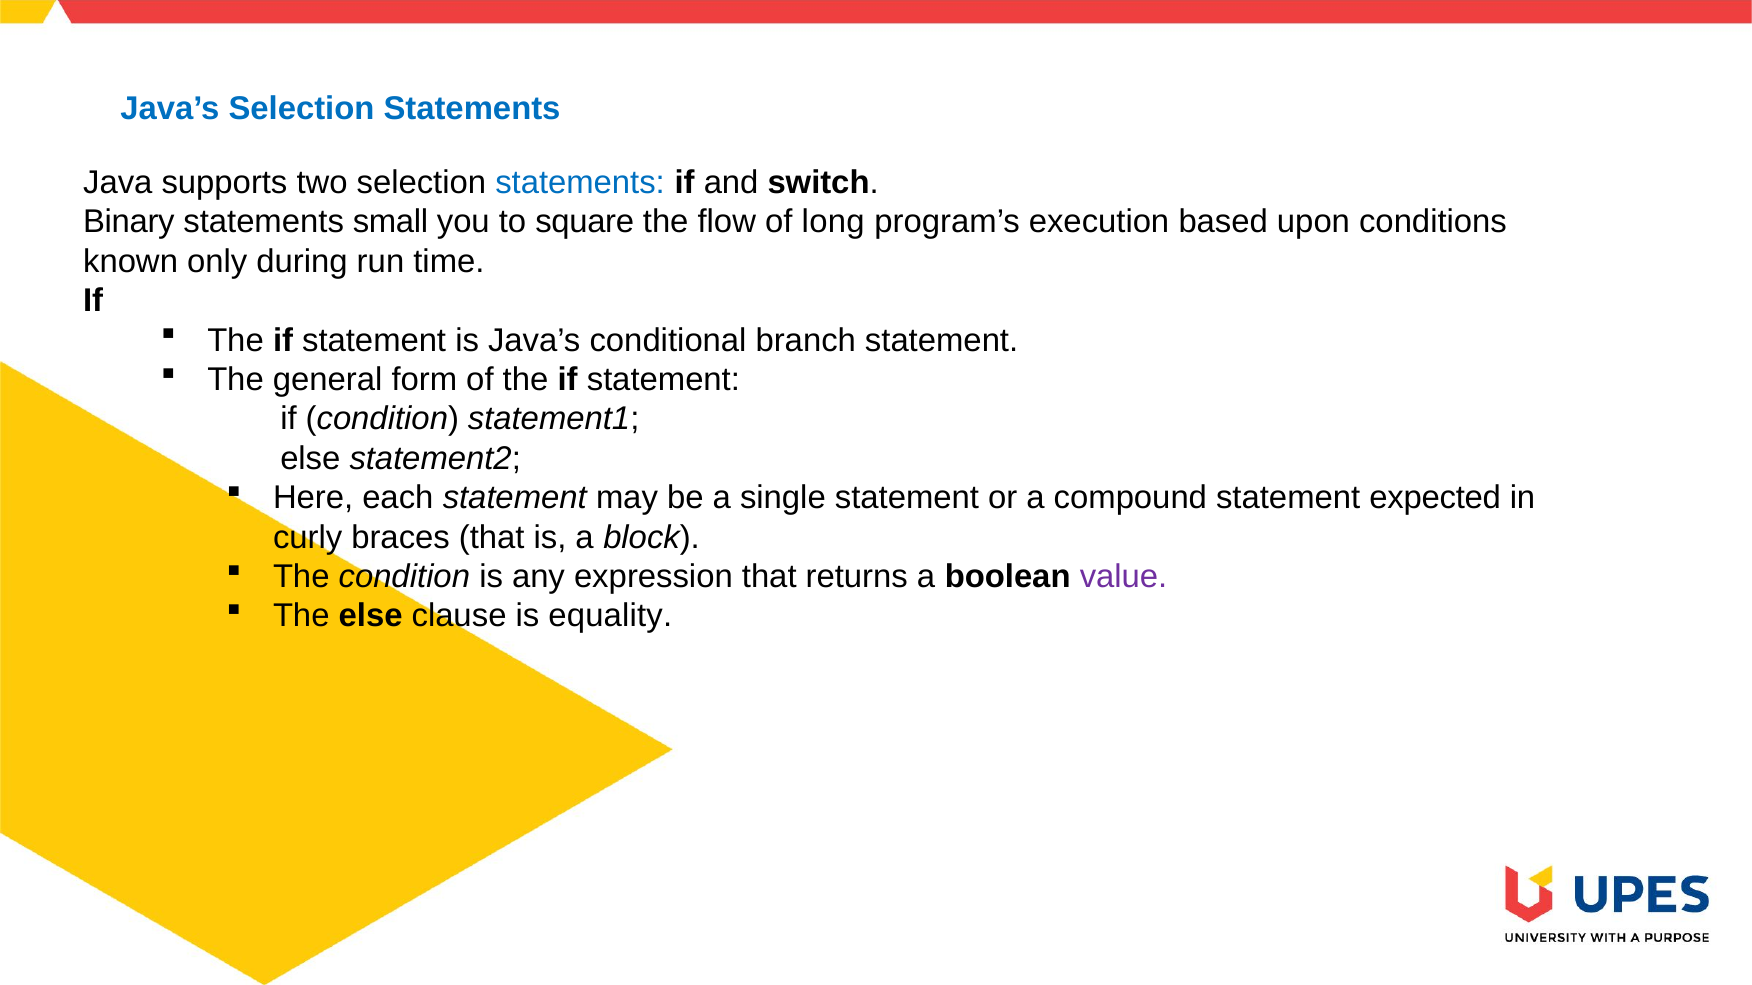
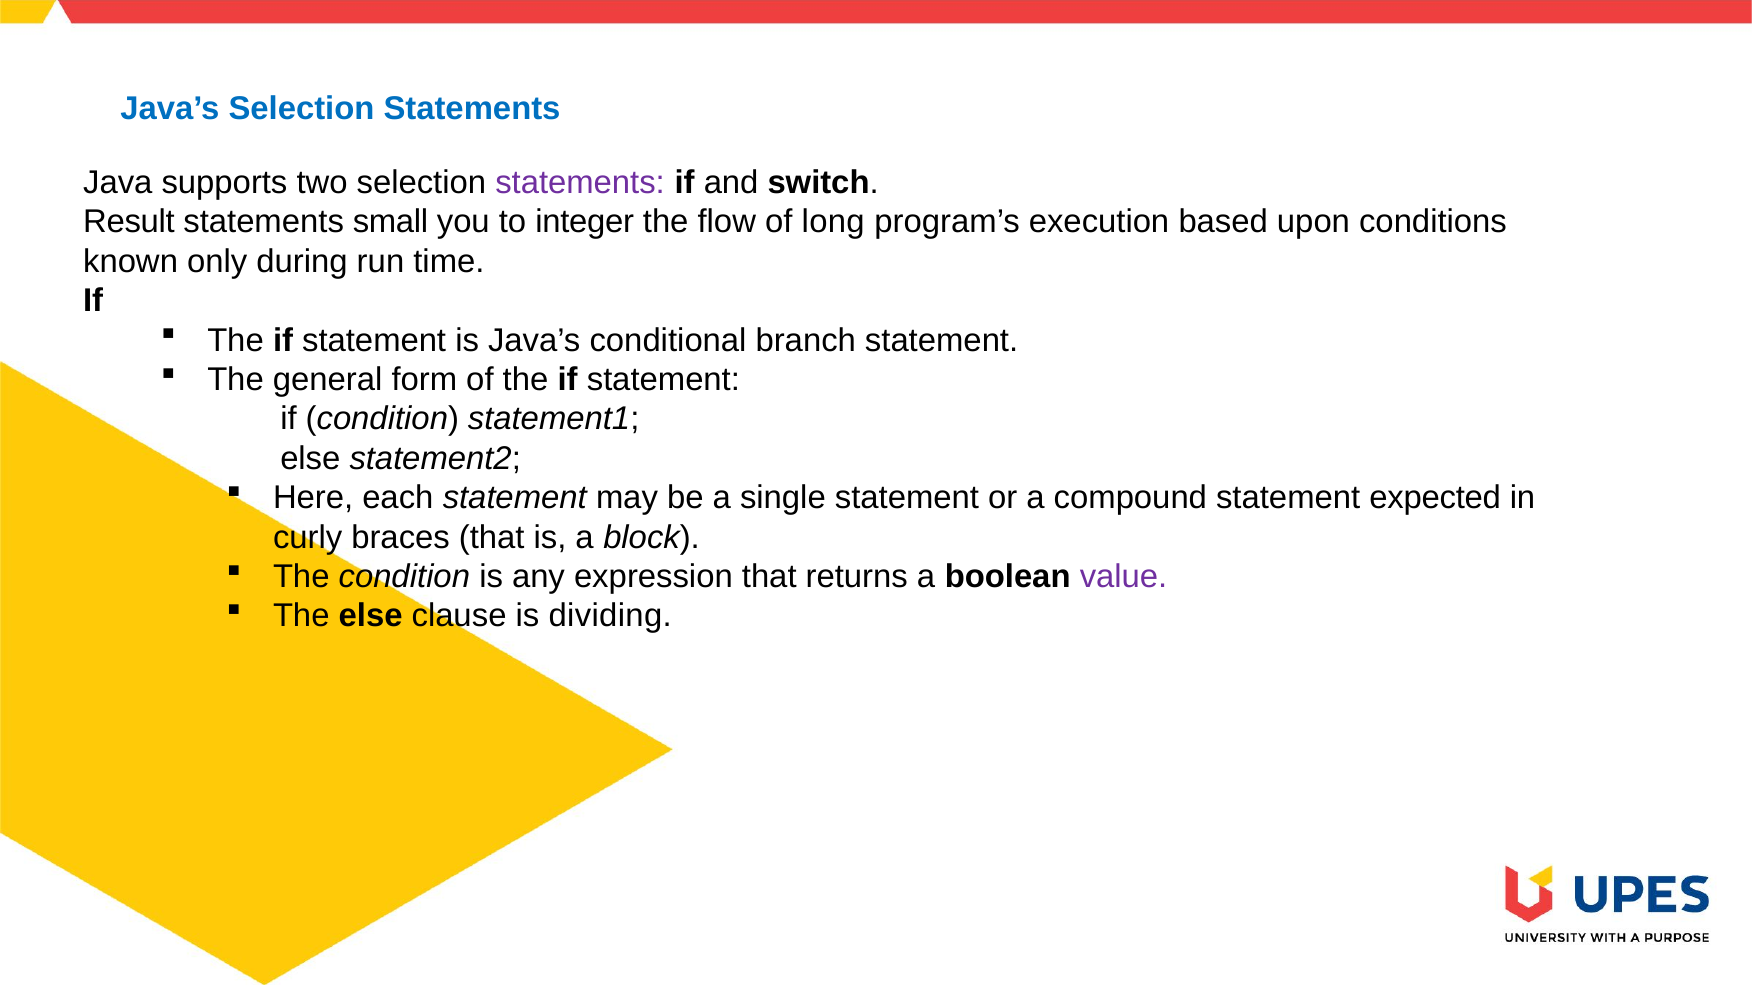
statements colour: blue -> purple (580, 183)
Binary: Binary -> Result (129, 222)
square: square -> integer (585, 222)
equality: equality -> dividing (610, 616)
